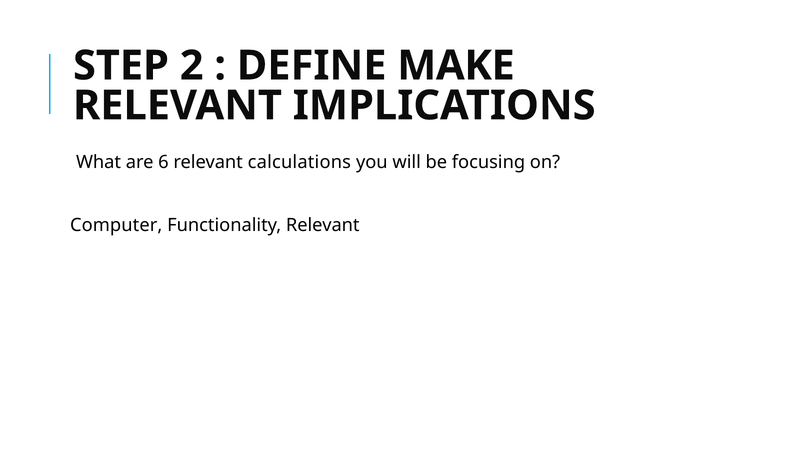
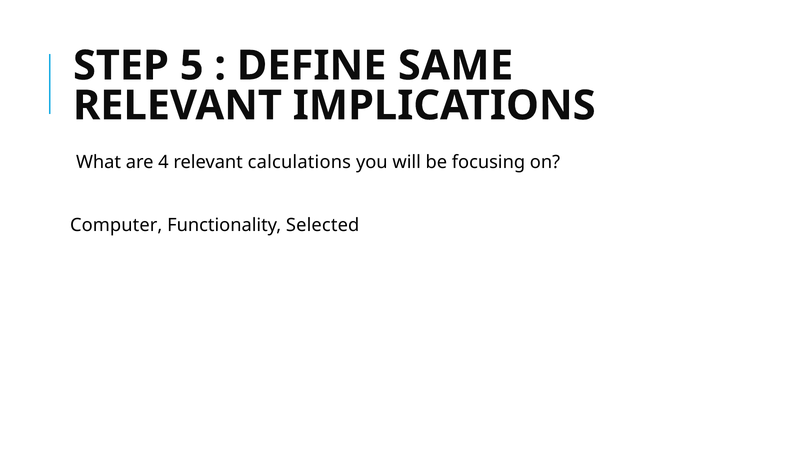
2: 2 -> 5 (192, 66)
MAKE: MAKE -> SAME (456, 66)
6: 6 -> 4 (163, 162)
Functionality Relevant: Relevant -> Selected (323, 225)
